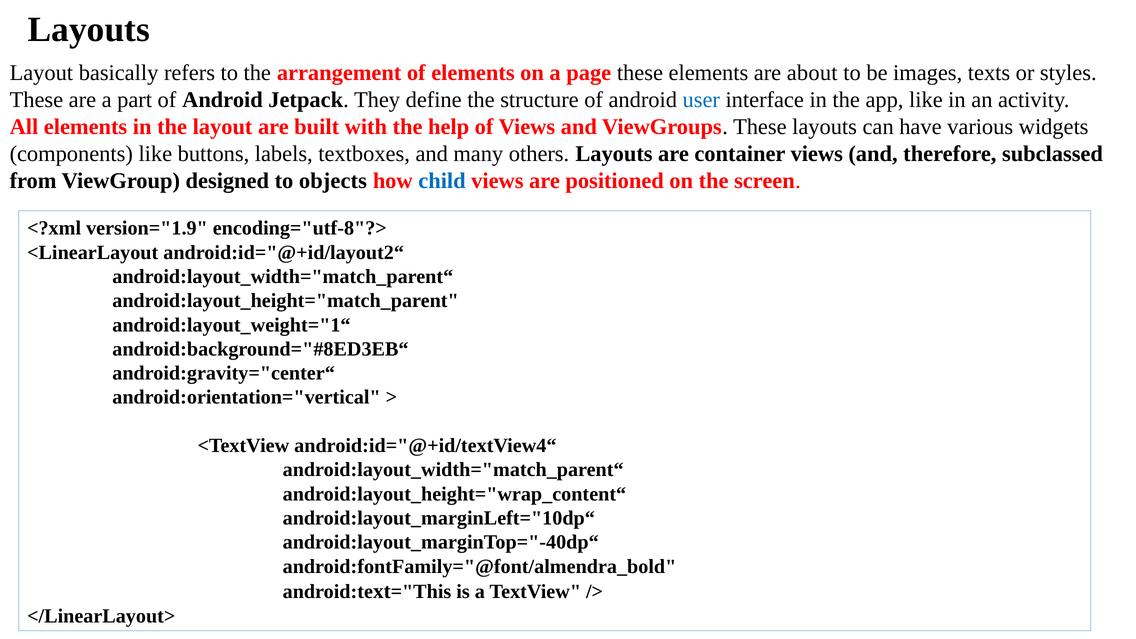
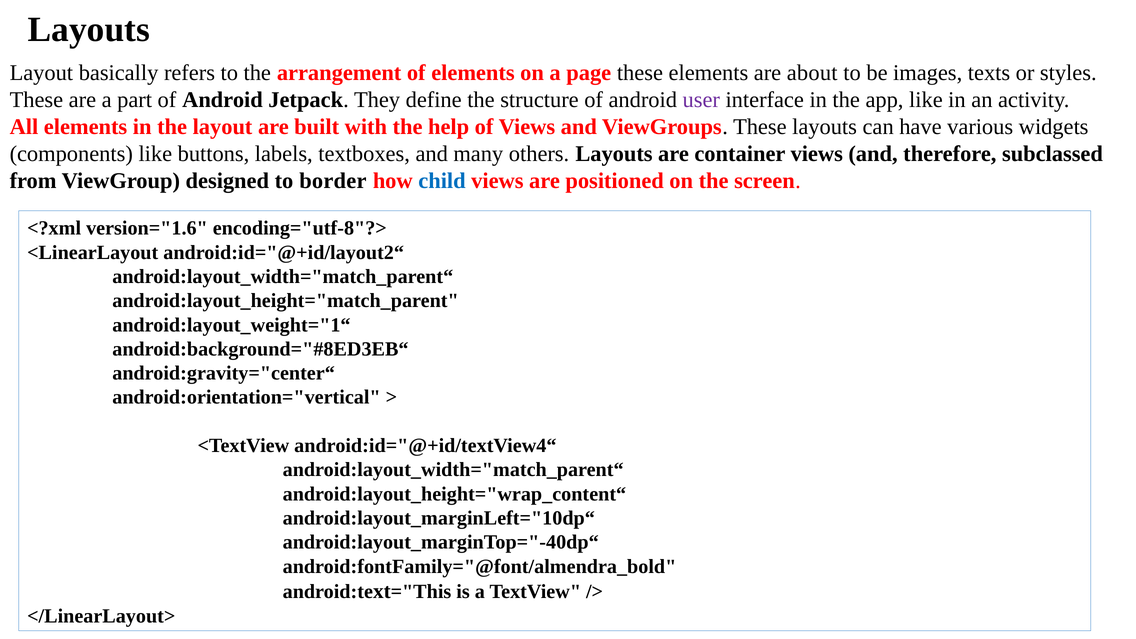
user colour: blue -> purple (701, 100)
objects: objects -> border (333, 181)
version="1.9: version="1.9 -> version="1.6 (147, 228)
